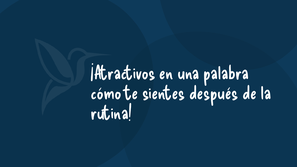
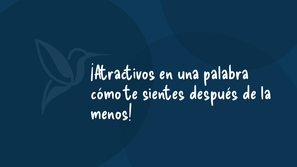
rutina: rutina -> menos (111, 113)
